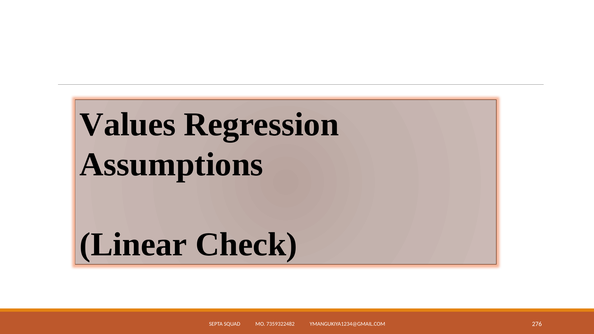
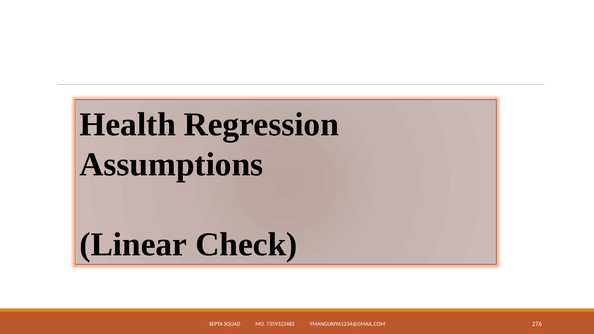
Values: Values -> Health (128, 124)
